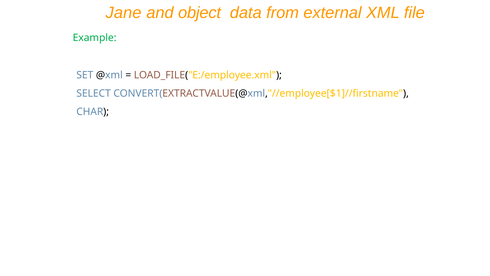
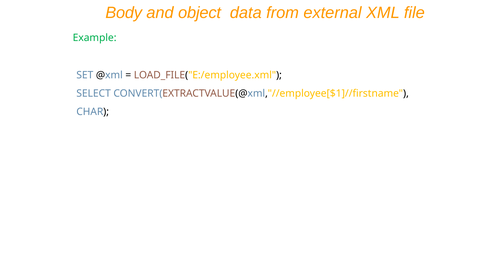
Jane: Jane -> Body (124, 13)
